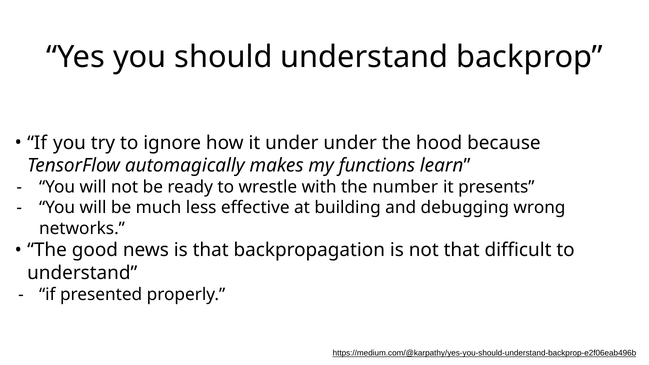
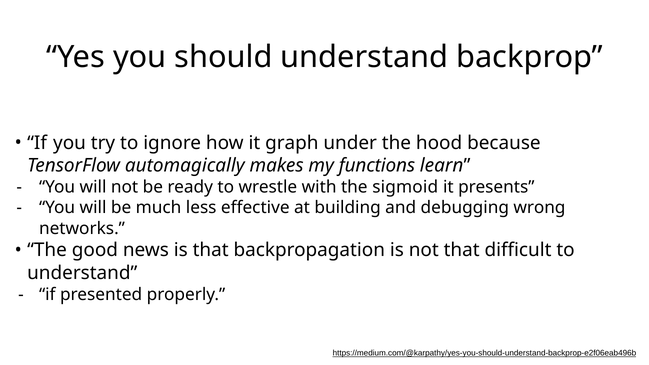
it under: under -> graph (292, 143)
number: number -> sigmoid (405, 187)
